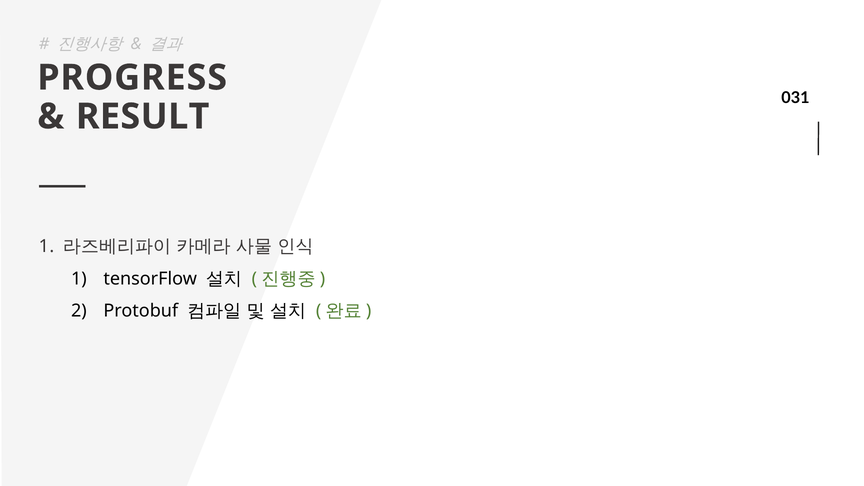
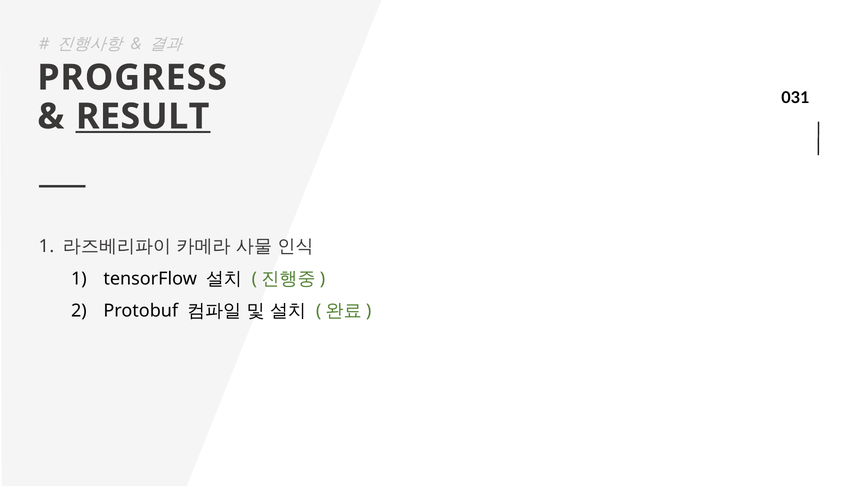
RESULT underline: none -> present (143, 117)
